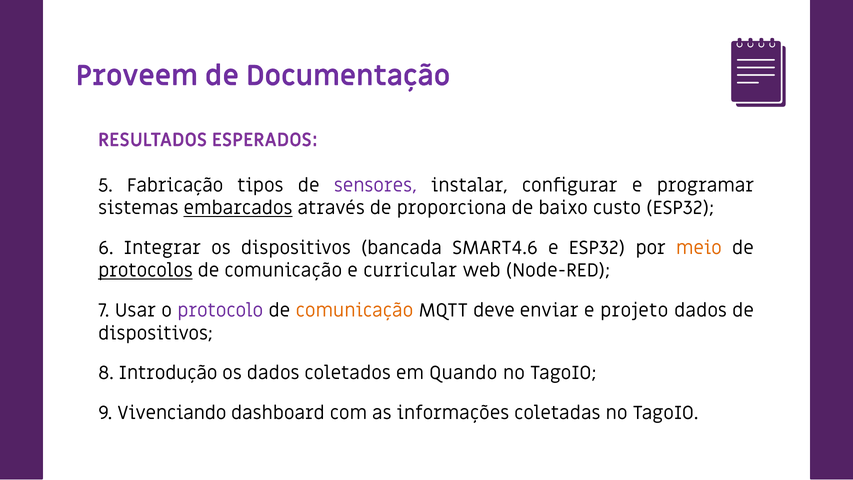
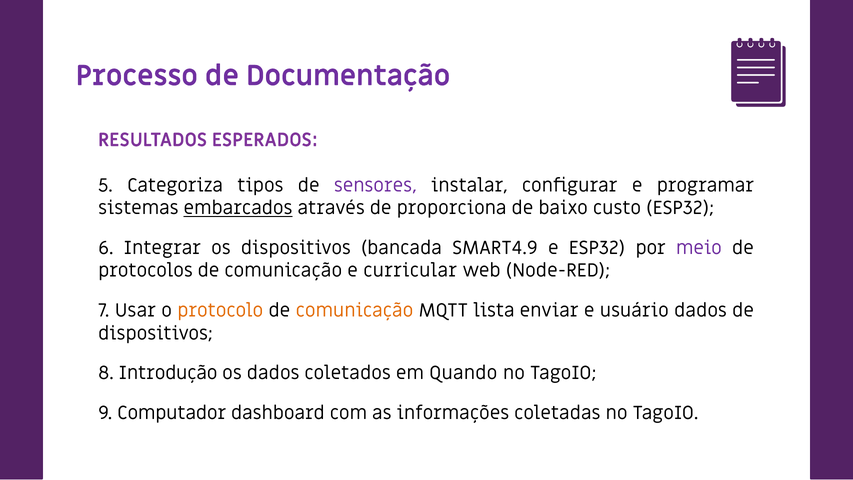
Proveem: Proveem -> Processo (137, 76)
Fabricação: Fabricação -> Categoriza (175, 185)
SMART4.6: SMART4.6 -> SMART4.9 (495, 248)
meio colour: orange -> purple (699, 248)
protocolos underline: present -> none (145, 271)
protocolo colour: purple -> orange (220, 310)
deve: deve -> lista (494, 310)
projeto: projeto -> usuário (634, 310)
Vivenciando: Vivenciando -> Computador (172, 413)
